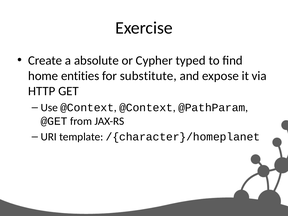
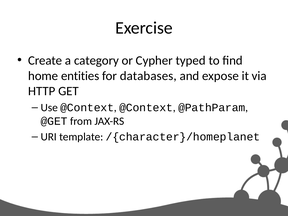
absolute: absolute -> category (96, 60)
substitute: substitute -> databases (148, 76)
